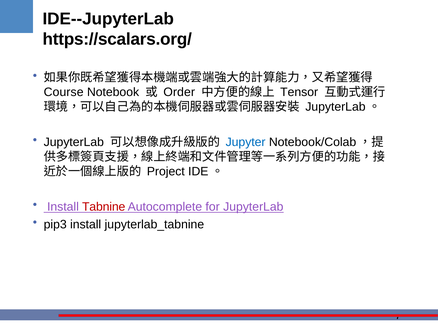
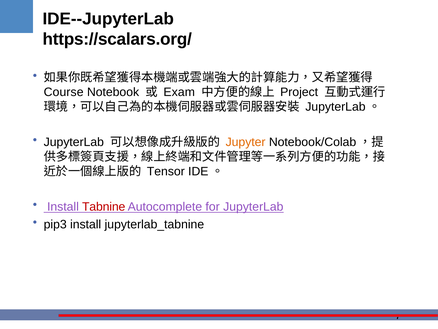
Order: Order -> Exam (179, 92)
Tensor: Tensor -> Project (299, 92)
Jupyter colour: blue -> orange (246, 142)
Project: Project -> Tensor (166, 171)
